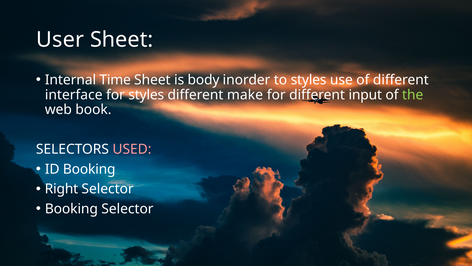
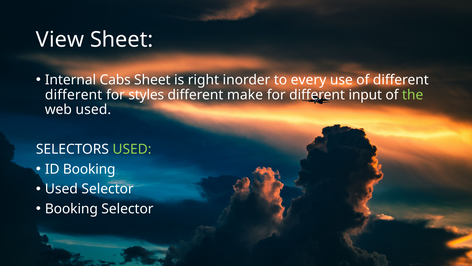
User: User -> View (60, 40)
Time: Time -> Cabs (115, 80)
body: body -> right (203, 80)
to styles: styles -> every (308, 80)
interface: interface -> different (74, 95)
web book: book -> used (93, 110)
USED colour: pink -> light green (132, 149)
Right: Right -> Used (61, 189)
